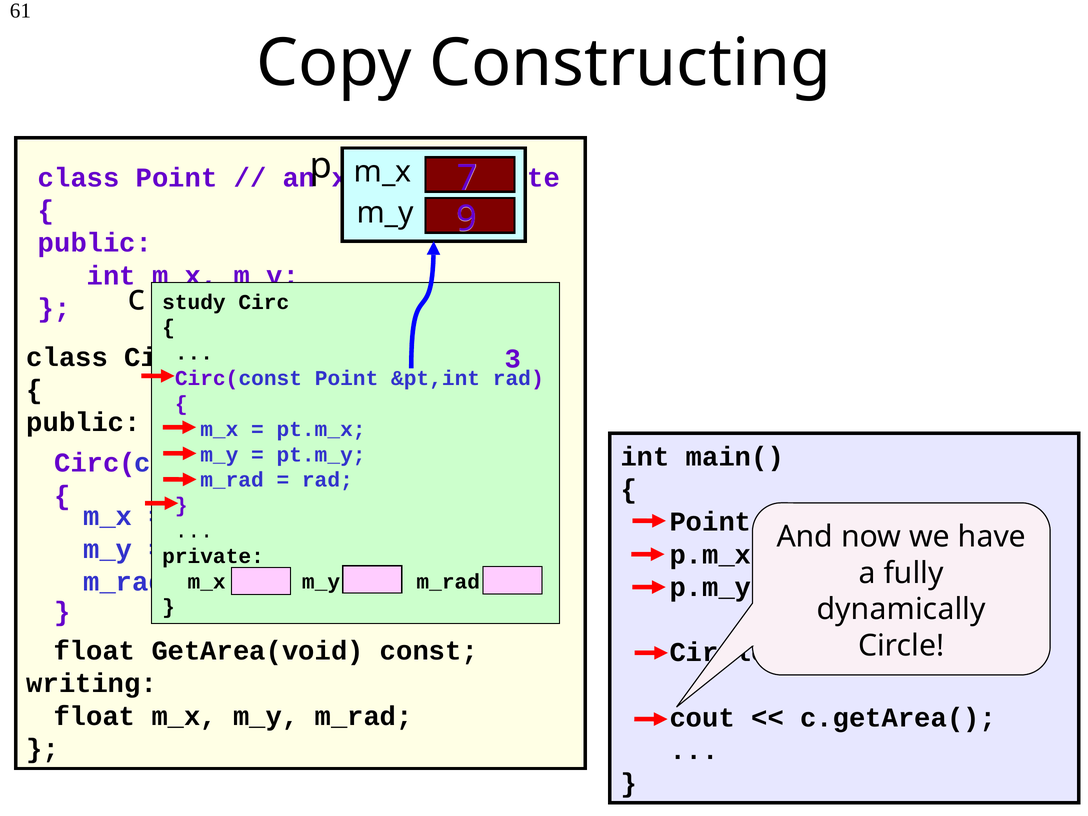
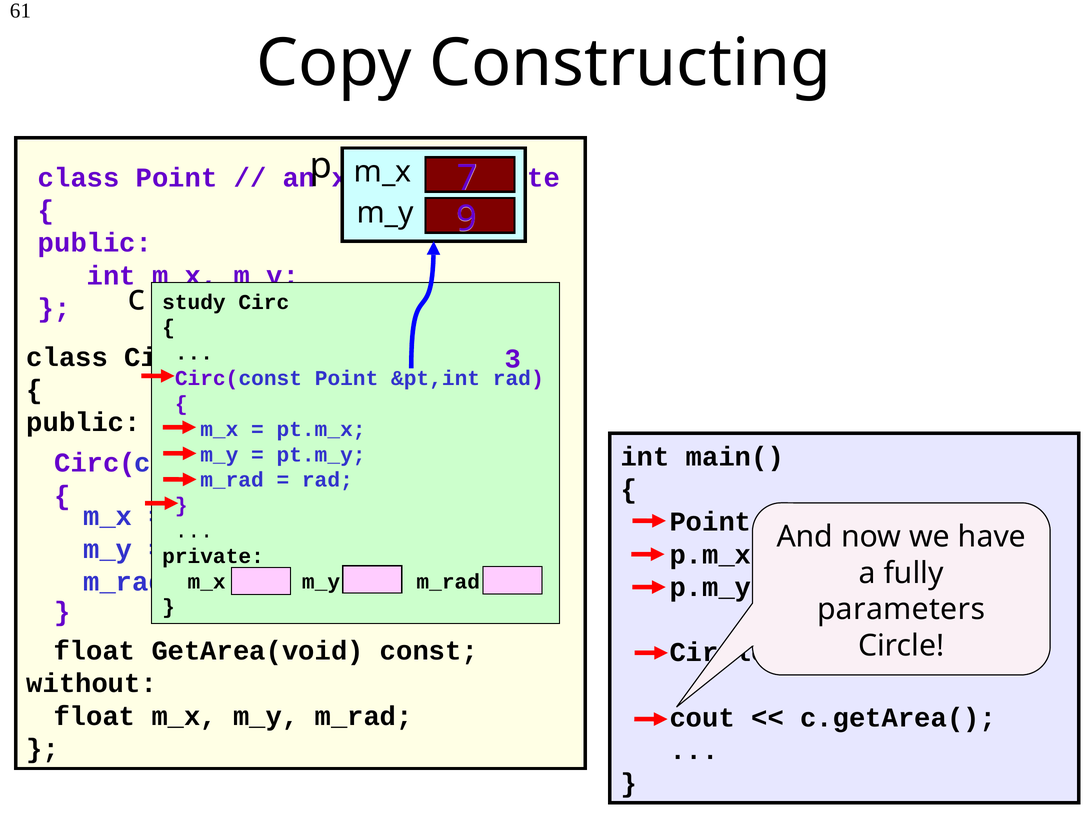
dynamically: dynamically -> parameters (901, 609)
writing: writing -> without (92, 683)
